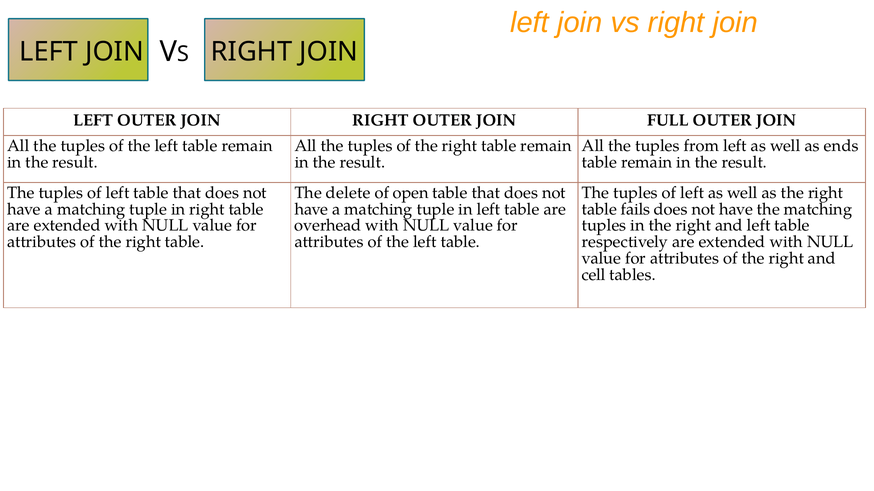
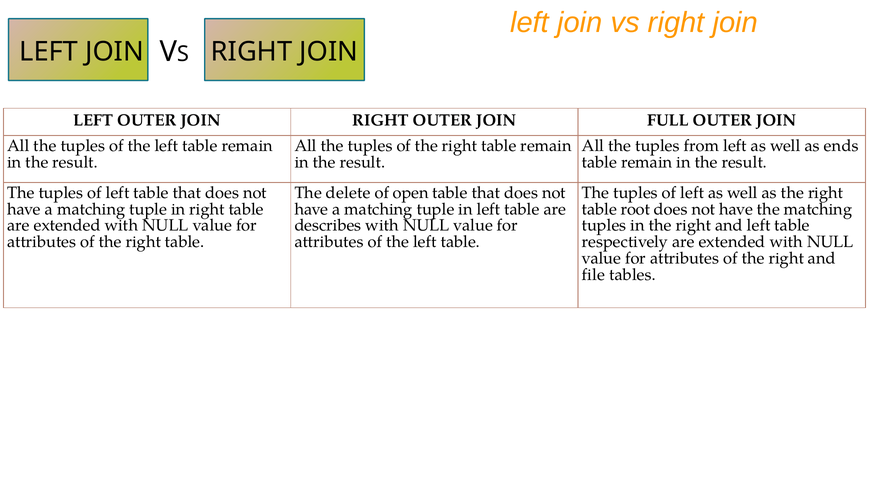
fails: fails -> root (635, 209)
overhead: overhead -> describes (328, 226)
cell: cell -> file (593, 275)
